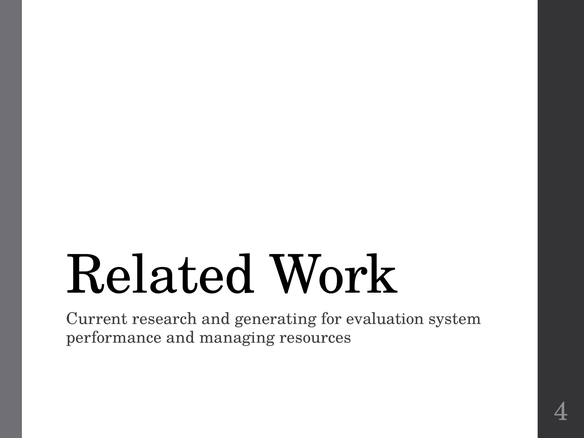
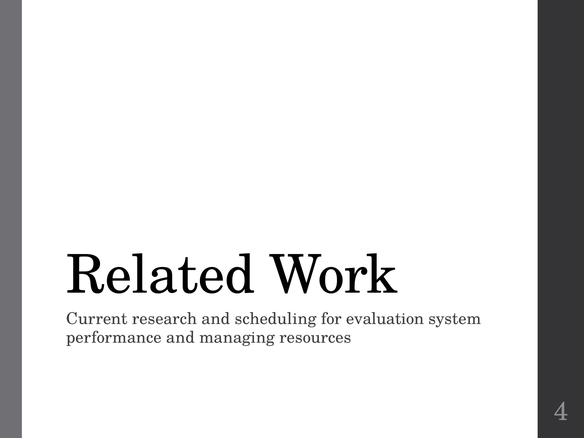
generating: generating -> scheduling (276, 319)
